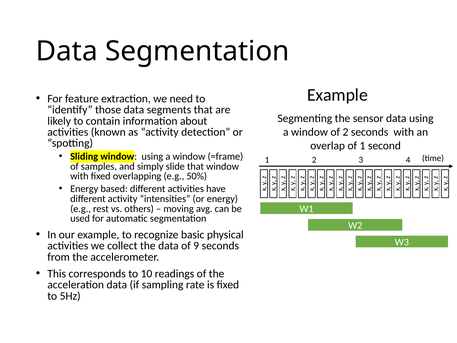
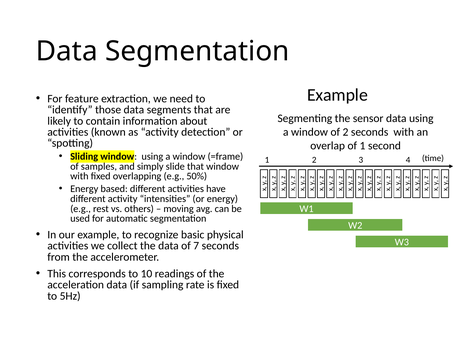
9: 9 -> 7 (196, 246)
